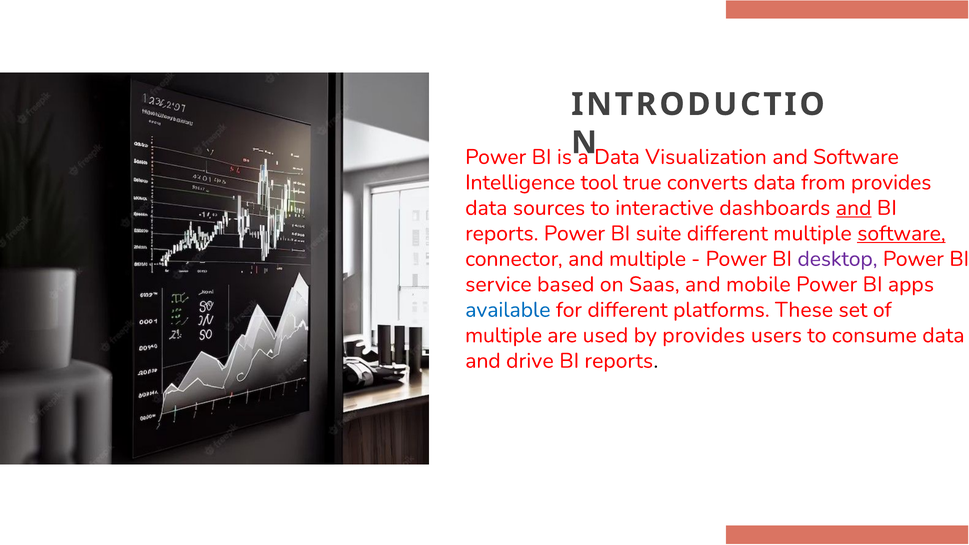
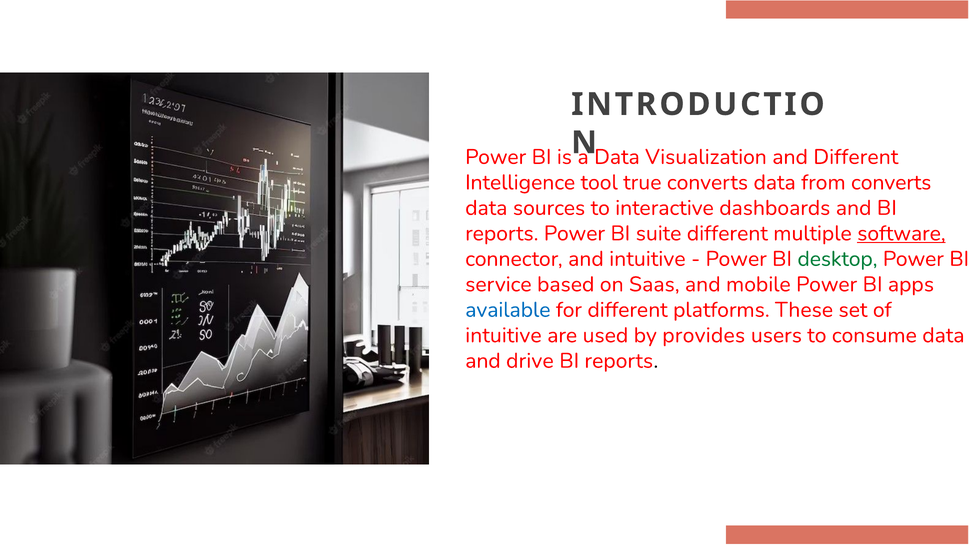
and Software: Software -> Different (856, 157)
from provides: provides -> converts (891, 182)
and underline: present -> none (854, 208)
and multiple: multiple -> intuitive (647, 259)
desktop colour: purple -> green (837, 259)
multiple: multiple -> intuitive (503, 335)
